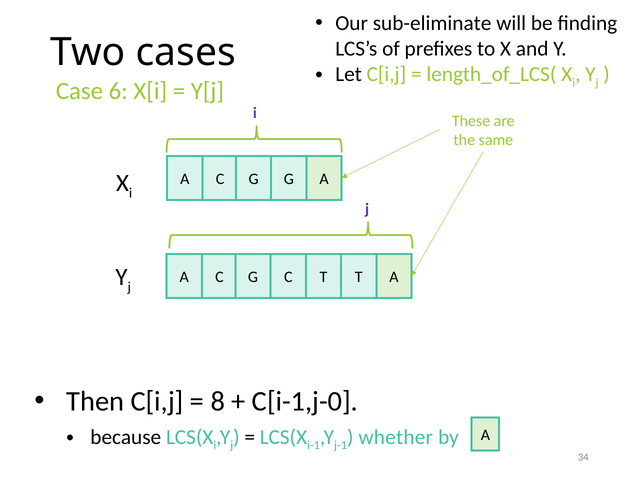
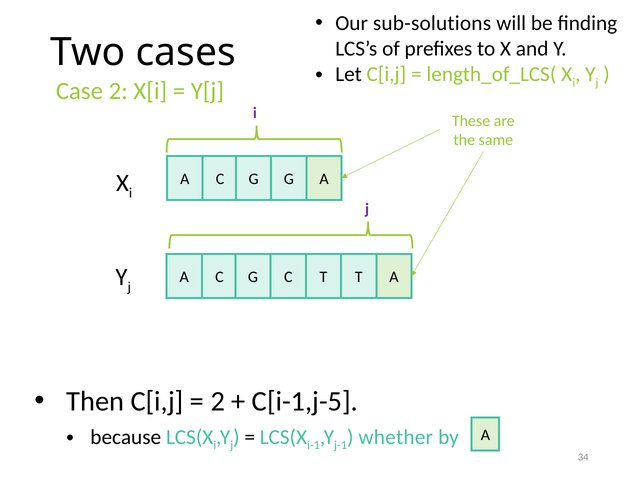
sub-eliminate: sub-eliminate -> sub-solutions (432, 23)
Case 6: 6 -> 2 (118, 91)
8: 8 -> 2 (218, 401)
C[i-1,j-0: C[i-1,j-0 -> C[i-1,j-5 (305, 401)
